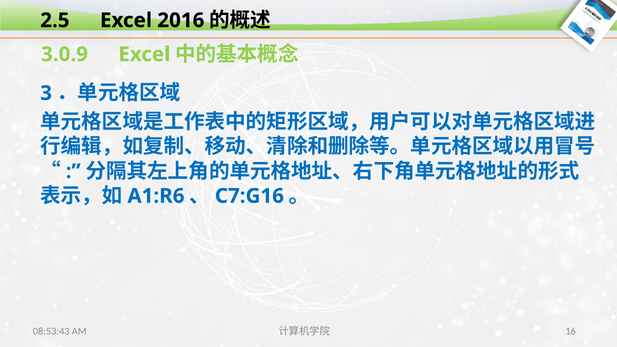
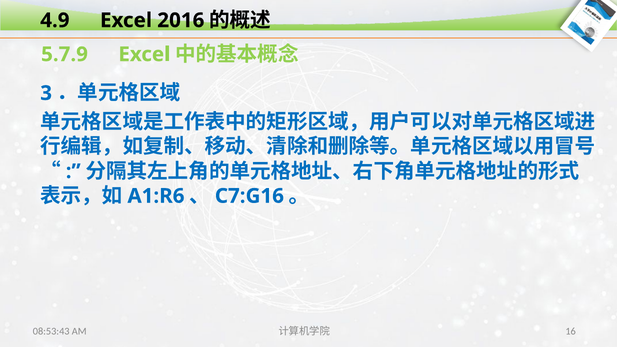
2.5: 2.5 -> 4.9 (55, 20)
3.0.9: 3.0.9 -> 5.7.9 (65, 54)
